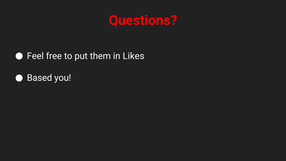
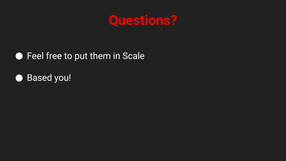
Likes: Likes -> Scale (134, 56)
